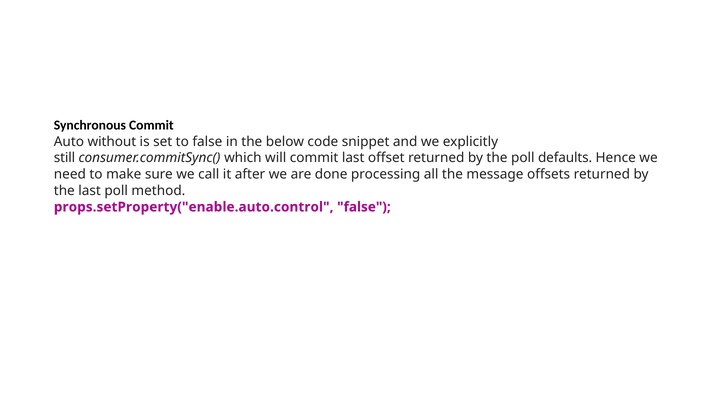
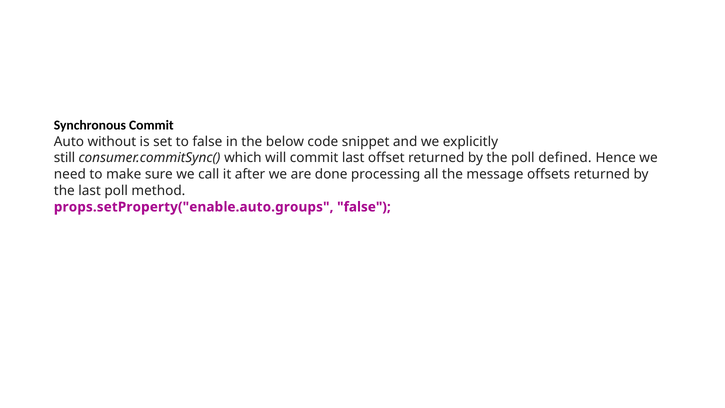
defaults: defaults -> defined (565, 158)
props.setProperty("enable.auto.control: props.setProperty("enable.auto.control -> props.setProperty("enable.auto.groups (194, 207)
